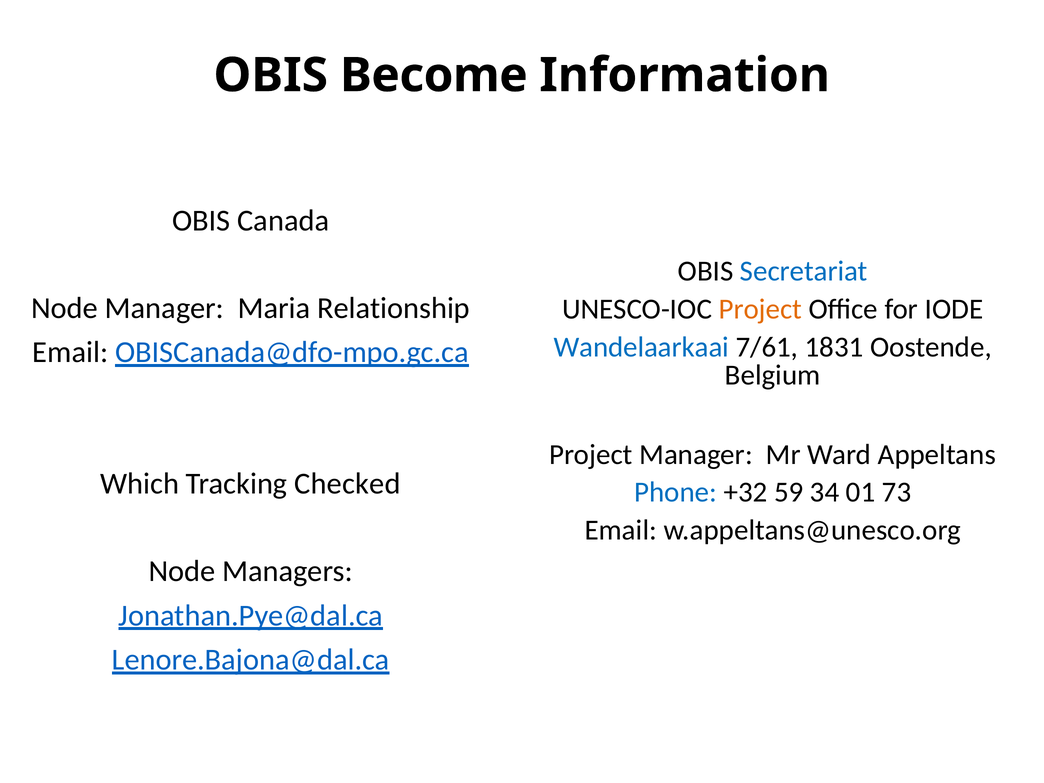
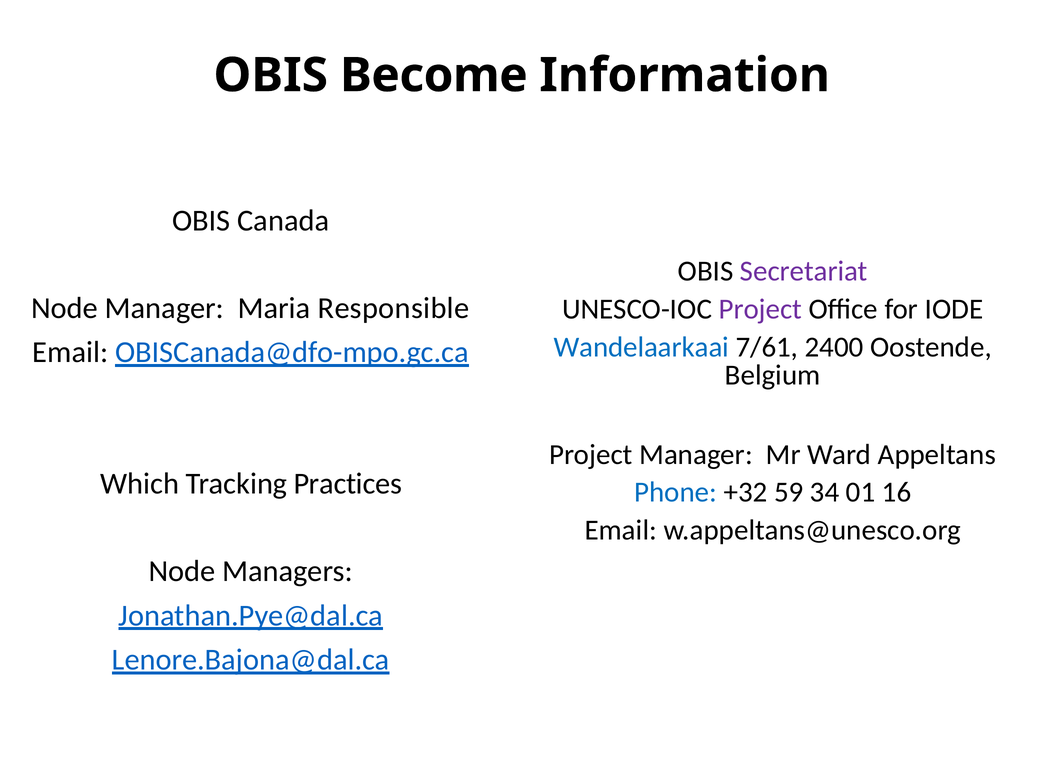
Secretariat colour: blue -> purple (804, 271)
Relationship: Relationship -> Responsible (393, 308)
Project colour: orange -> purple (760, 309)
1831: 1831 -> 2400 (834, 347)
Checked: Checked -> Practices (348, 484)
73: 73 -> 16 (897, 492)
